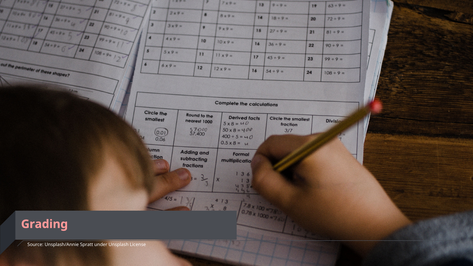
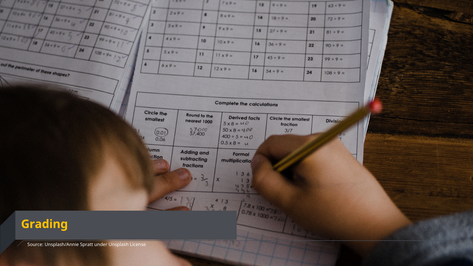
Grading colour: pink -> yellow (44, 224)
